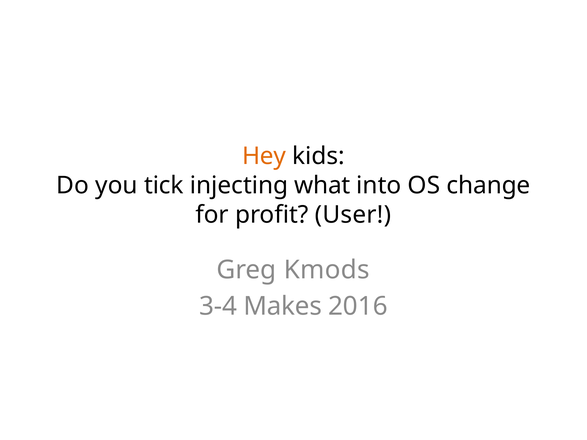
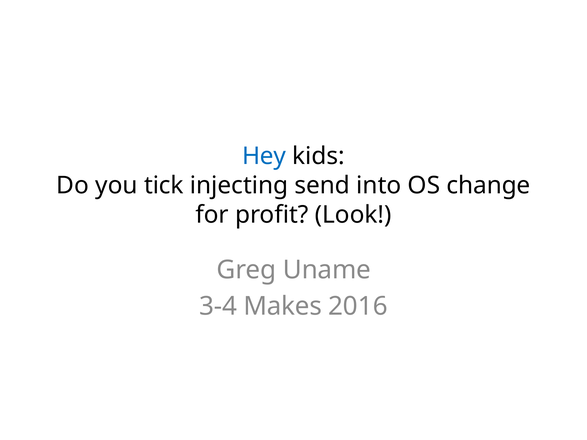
Hey colour: orange -> blue (264, 156)
what: what -> send (322, 186)
User: User -> Look (353, 215)
Kmods: Kmods -> Uname (327, 270)
